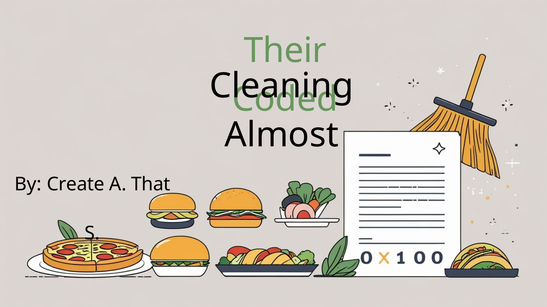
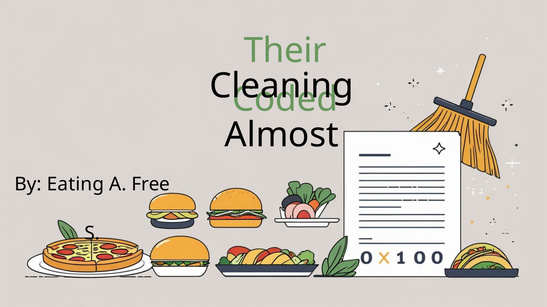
Create: Create -> Eating (75, 185)
That: That -> Free (151, 185)
